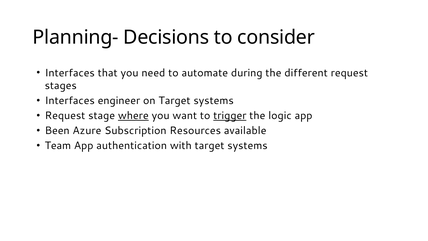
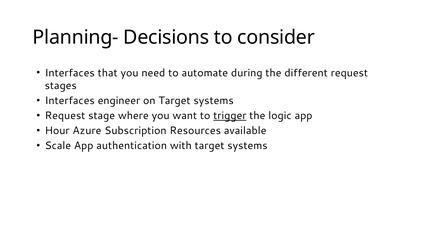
where underline: present -> none (133, 116)
Been: Been -> Hour (57, 131)
Team: Team -> Scale (58, 146)
